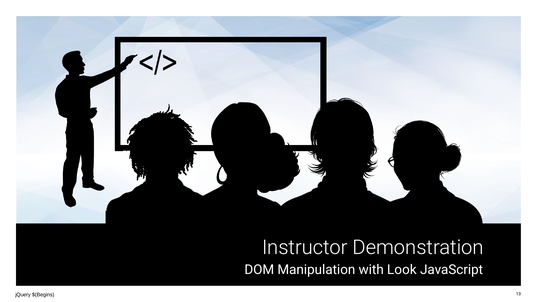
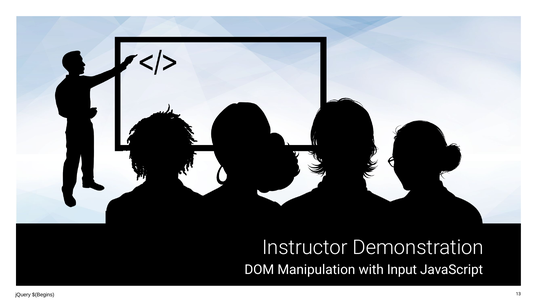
Look: Look -> Input (402, 270)
